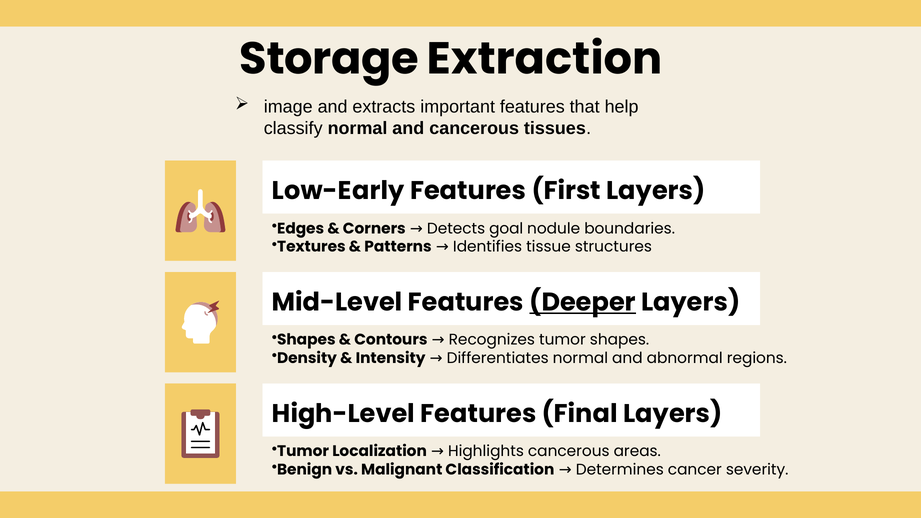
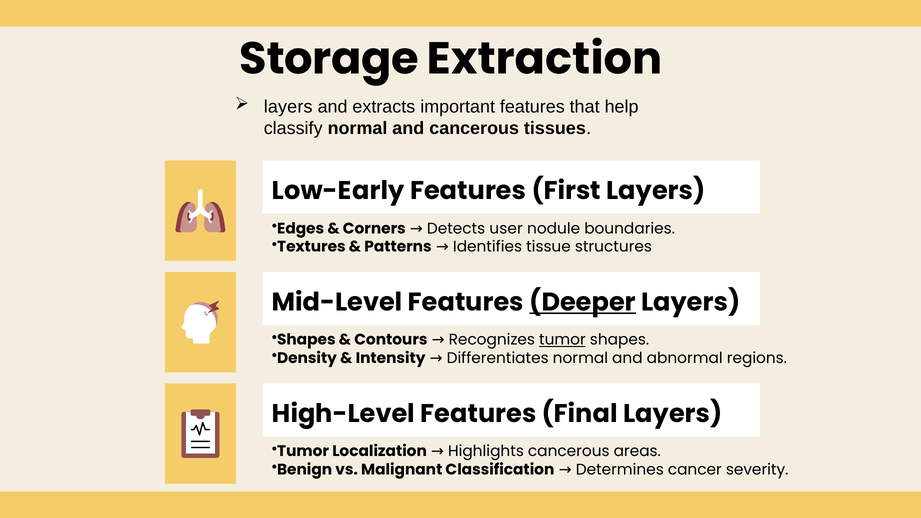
image: image -> layers (288, 107)
goal: goal -> user (506, 229)
tumor underline: none -> present (562, 340)
